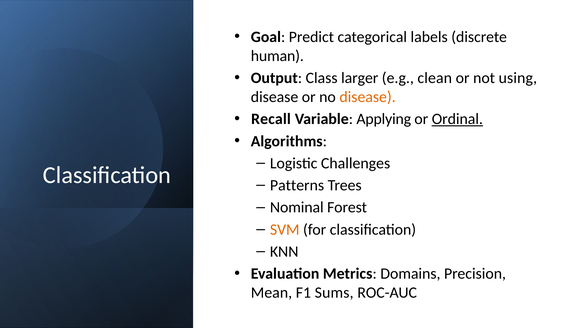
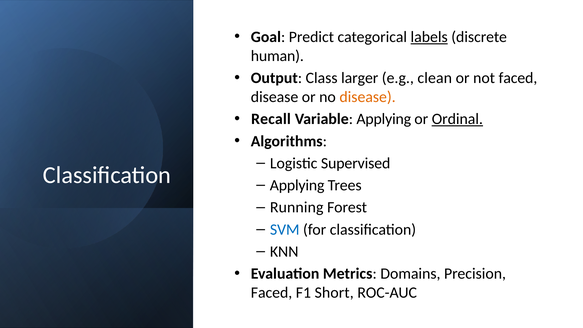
labels underline: none -> present (429, 37)
not using: using -> faced (518, 78)
Challenges: Challenges -> Supervised (356, 163)
Patterns: Patterns -> Applying (297, 185)
Nominal: Nominal -> Running (297, 207)
SVM colour: orange -> blue (285, 229)
Mean: Mean -> Faced (272, 293)
Sums: Sums -> Short (334, 293)
